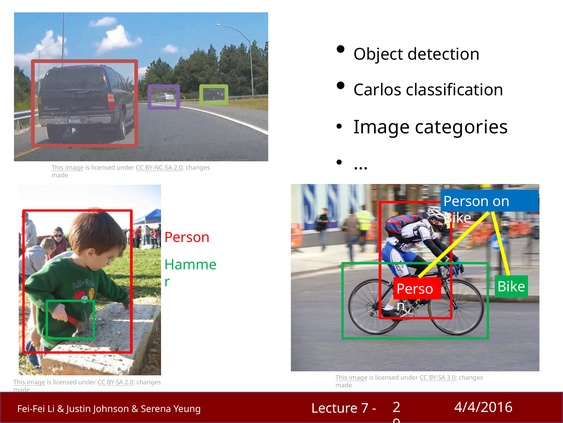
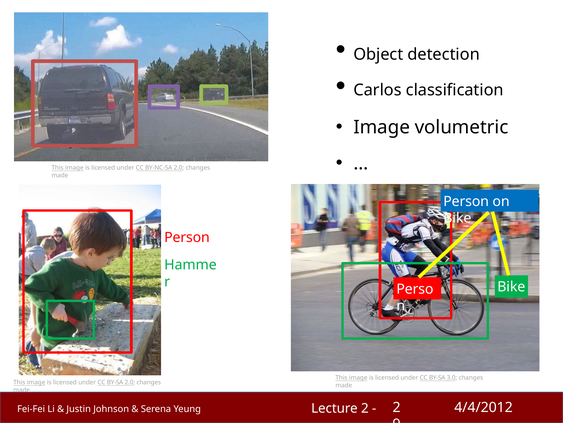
categories: categories -> volumetric (462, 127)
4/4/2016: 4/4/2016 -> 4/4/2012 (484, 407)
Lecture 7: 7 -> 2 (365, 408)
